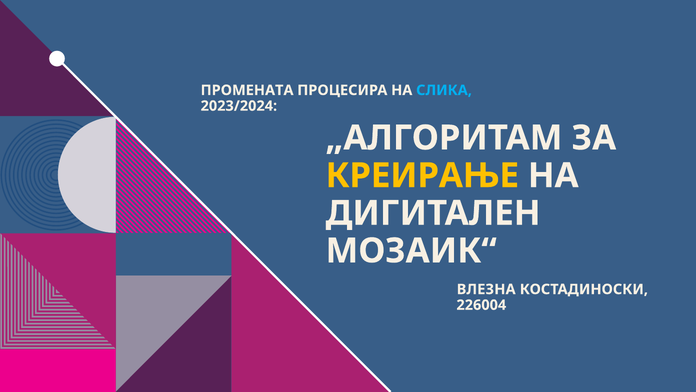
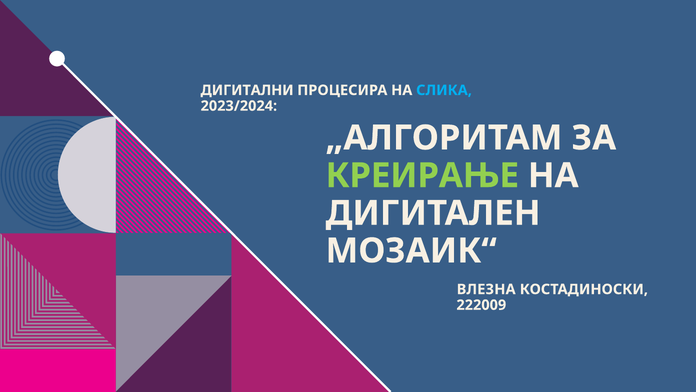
ПРОМЕНАТА: ПРОМЕНАТА -> ДИГИТАЛНИ (247, 90)
КРЕИРАЊЕ colour: yellow -> light green (422, 175)
226004: 226004 -> 222009 (481, 305)
